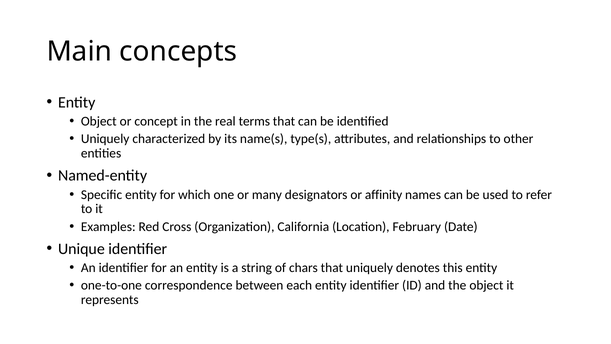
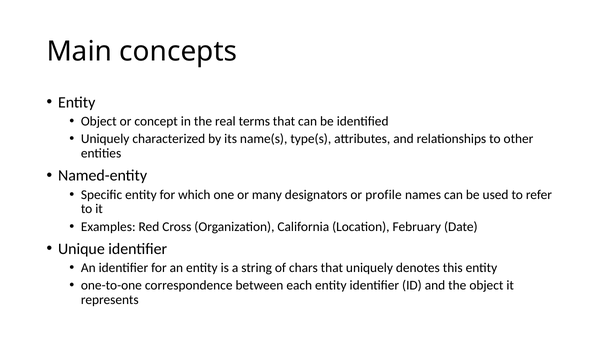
affinity: affinity -> profile (383, 194)
